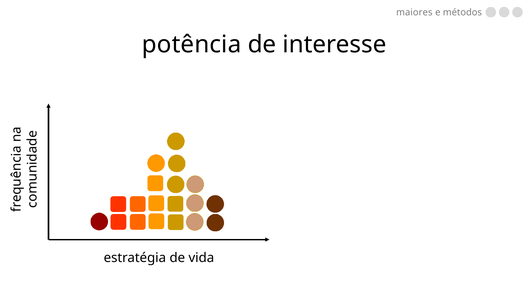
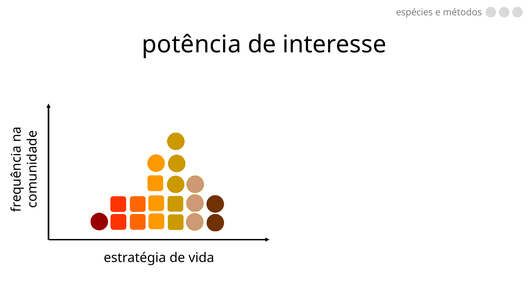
maiores: maiores -> espécies (414, 12)
